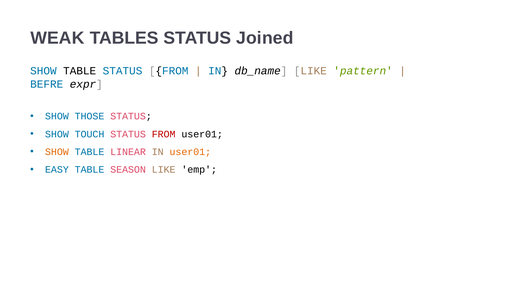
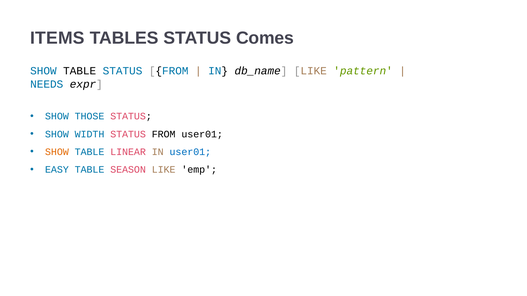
WEAK: WEAK -> ITEMS (57, 38)
Joined: Joined -> Comes (265, 38)
BEFRE: BEFRE -> NEEDS (47, 84)
TOUCH: TOUCH -> WIDTH (90, 134)
FROM colour: red -> black (164, 134)
user01 colour: orange -> blue (190, 152)
